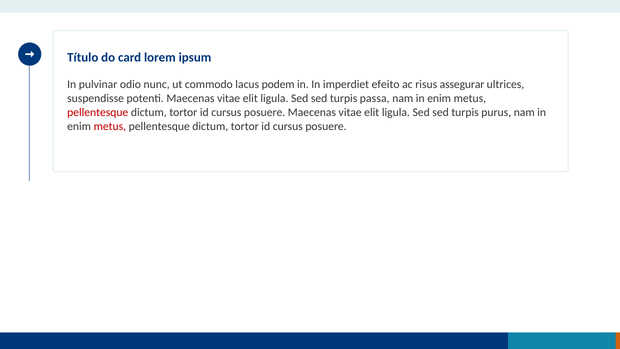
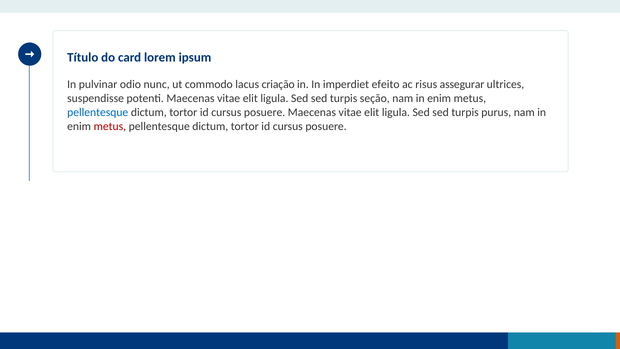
podem: podem -> criação (278, 84)
passa: passa -> seção (375, 98)
pellentesque colour: red -> blue (98, 112)
